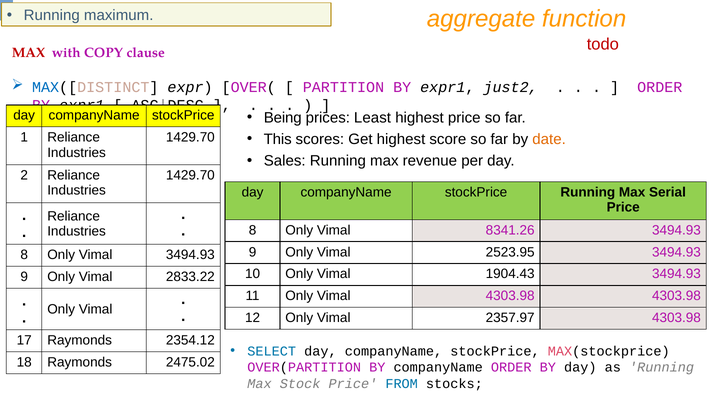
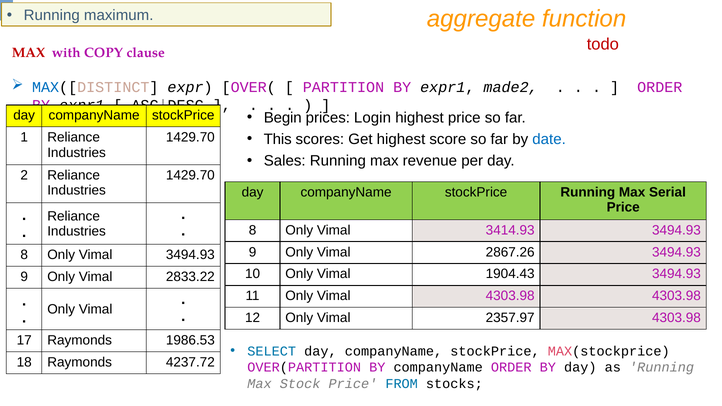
just2: just2 -> made2 (511, 87)
Being: Being -> Begin (283, 118)
Least: Least -> Login (372, 118)
date colour: orange -> blue (549, 139)
8341.26: 8341.26 -> 3414.93 (510, 230)
2523.95: 2523.95 -> 2867.26 (510, 252)
2354.12: 2354.12 -> 1986.53 (190, 340)
2475.02: 2475.02 -> 4237.72 (190, 362)
